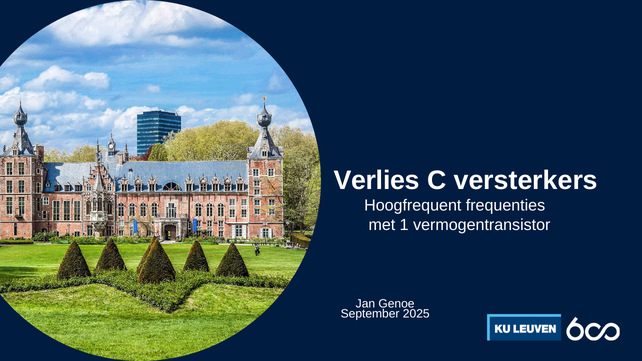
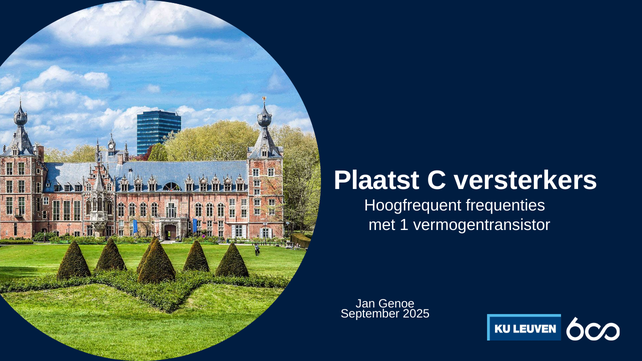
Verlies: Verlies -> Plaatst (377, 180)
